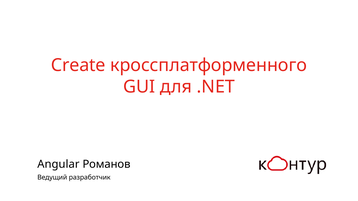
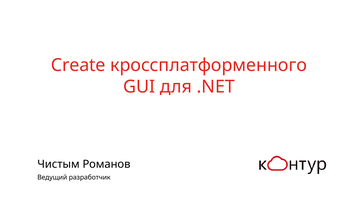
Angular: Angular -> Чистым (58, 164)
